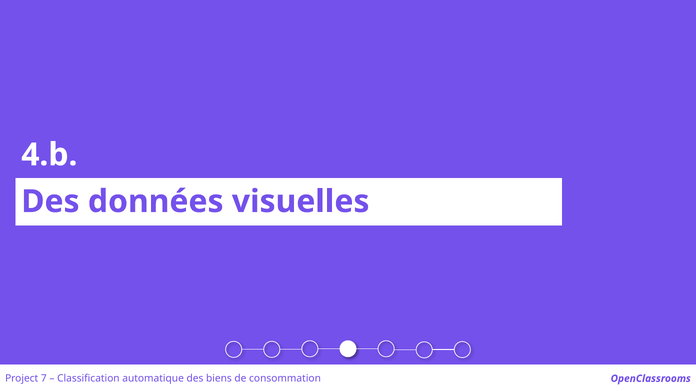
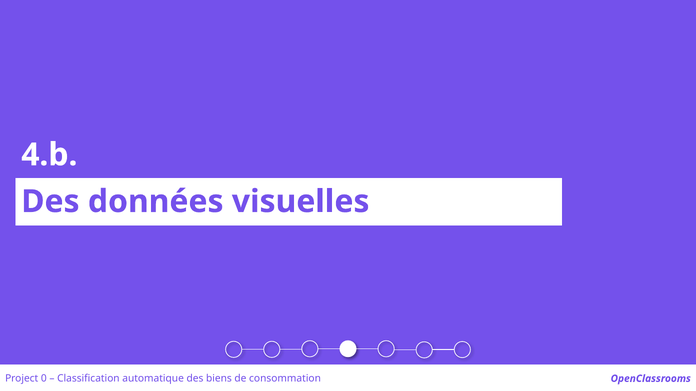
7: 7 -> 0 (44, 379)
